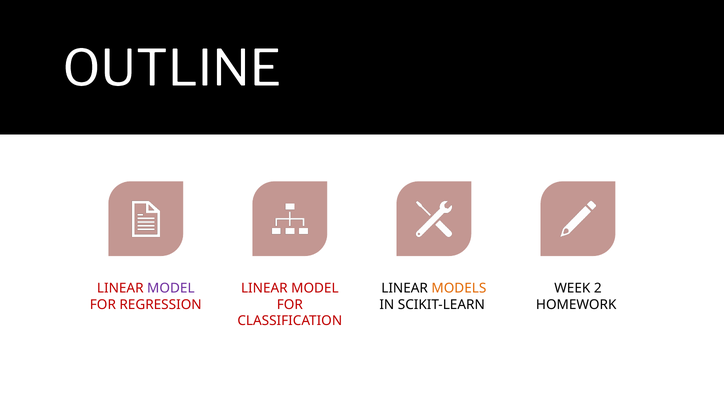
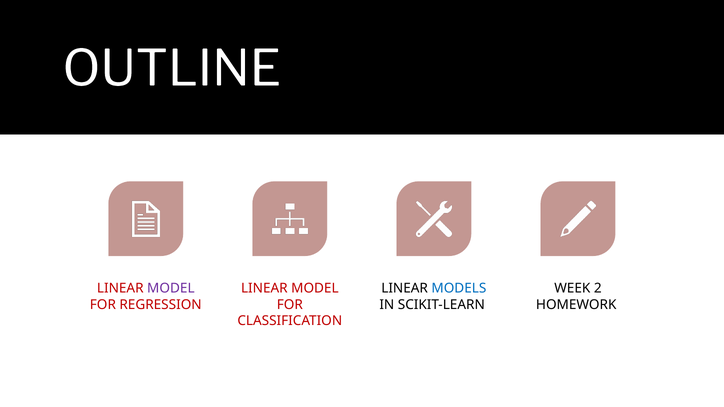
MODELS colour: orange -> blue (459, 289)
